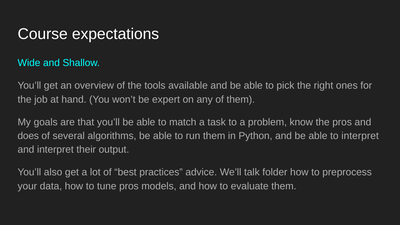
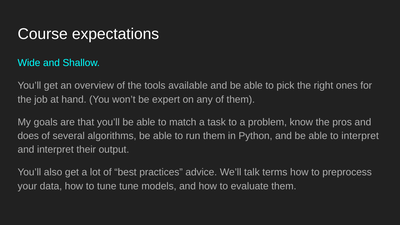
folder: folder -> terms (275, 172)
tune pros: pros -> tune (129, 186)
